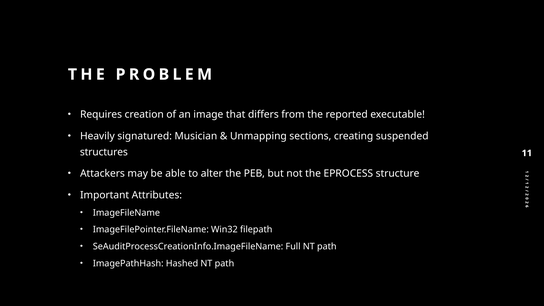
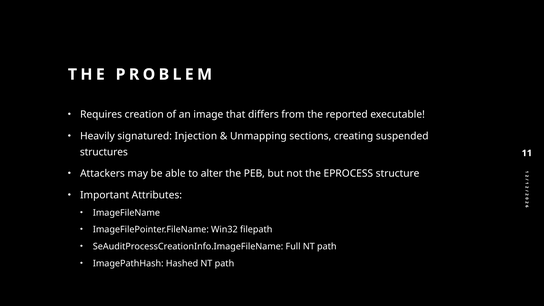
Musician: Musician -> Injection (196, 136)
